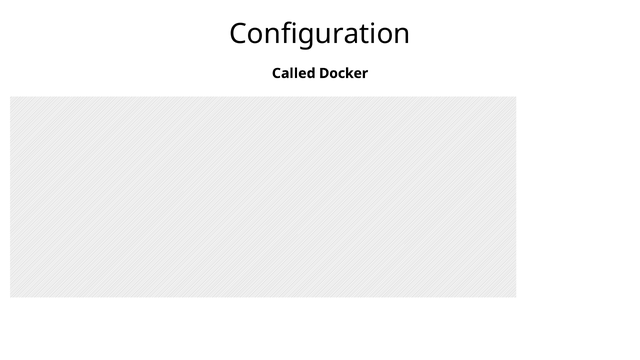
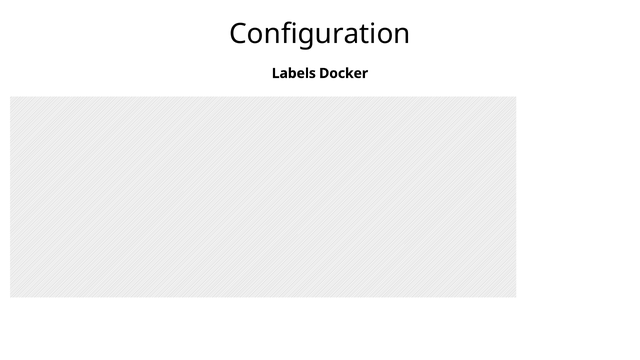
Called: Called -> Labels (294, 73)
